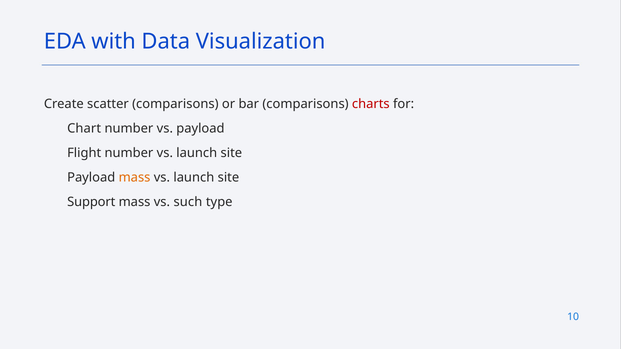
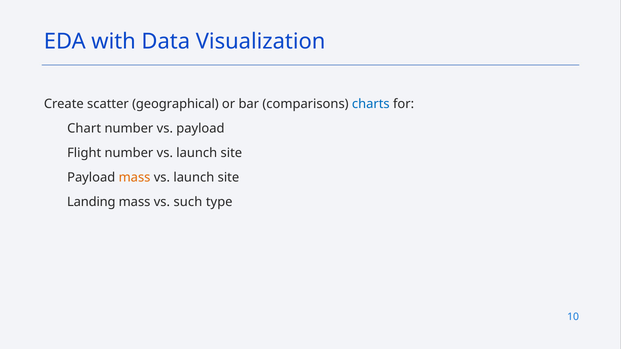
scatter comparisons: comparisons -> geographical (175, 104)
charts colour: red -> blue (371, 104)
Support: Support -> Landing (91, 202)
